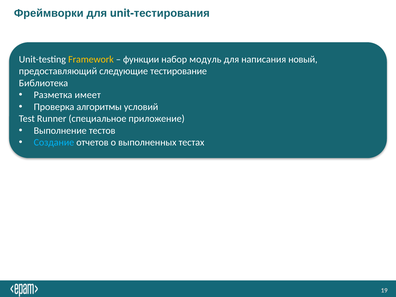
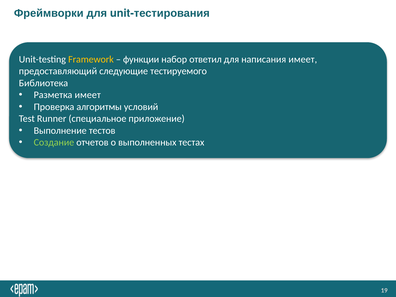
модуль: модуль -> ответил (205, 59)
написания новый: новый -> имеет (303, 59)
тестирование: тестирование -> тестируемого (179, 71)
Создание colour: light blue -> light green (54, 142)
